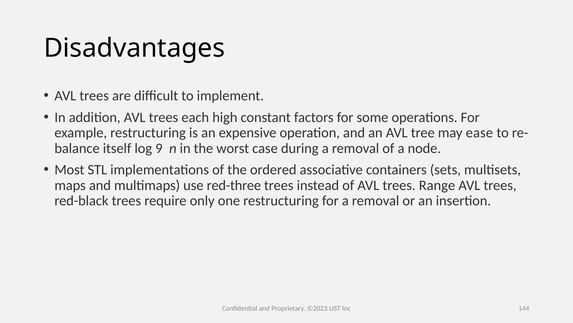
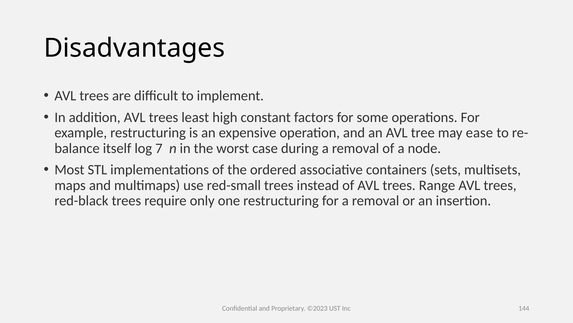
each: each -> least (195, 117)
9: 9 -> 7 (159, 148)
red-three: red-three -> red-small (234, 185)
